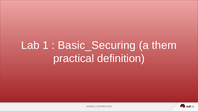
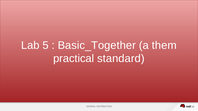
1: 1 -> 5 (46, 45)
Basic_Securing: Basic_Securing -> Basic_Together (97, 45)
definition: definition -> standard (121, 59)
